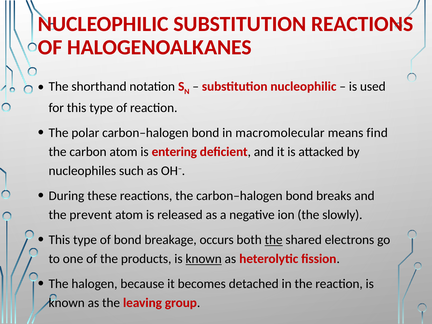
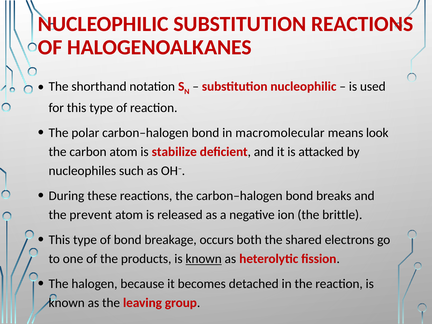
find: find -> look (377, 133)
entering: entering -> stabilize (174, 152)
slowly: slowly -> brittle (342, 215)
the underline: present -> none (274, 240)
